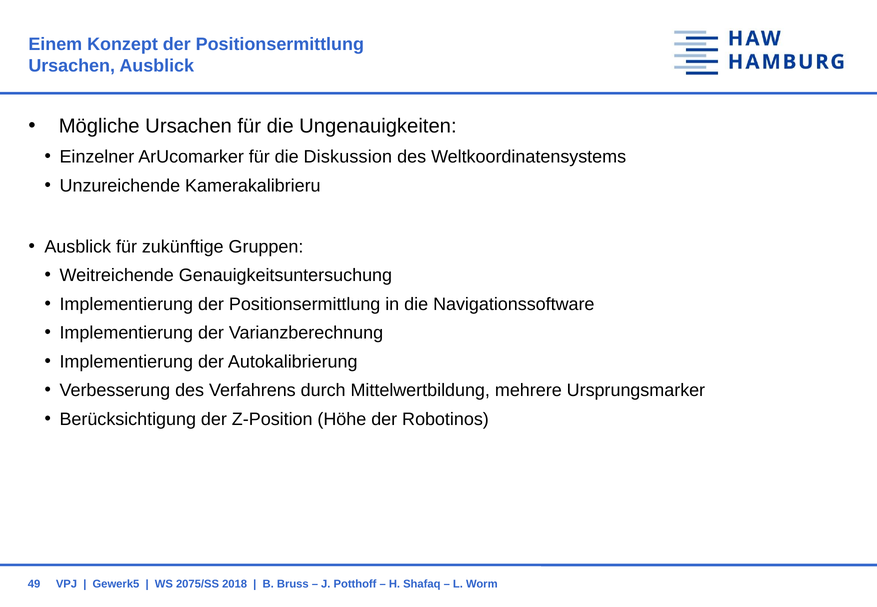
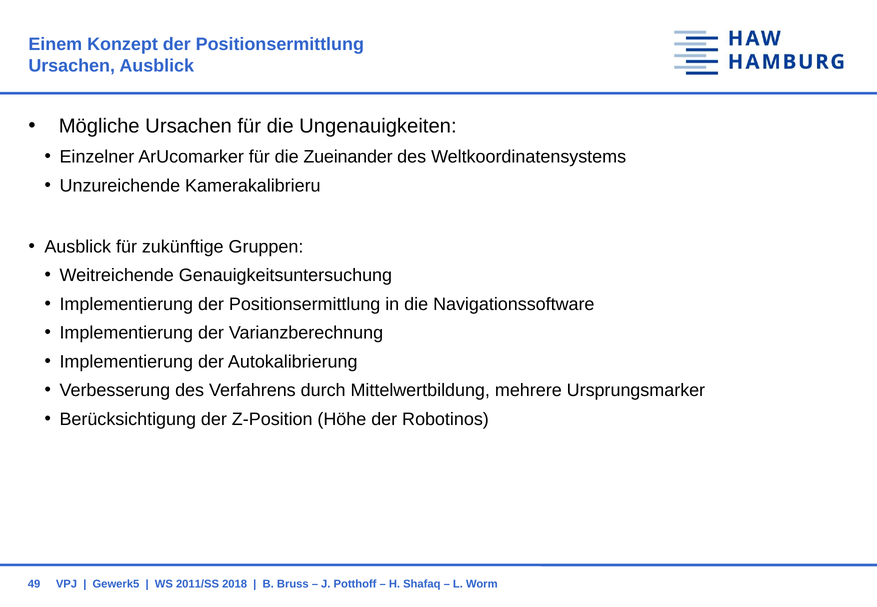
Diskussion: Diskussion -> Zueinander (348, 157)
2075/SS: 2075/SS -> 2011/SS (198, 584)
